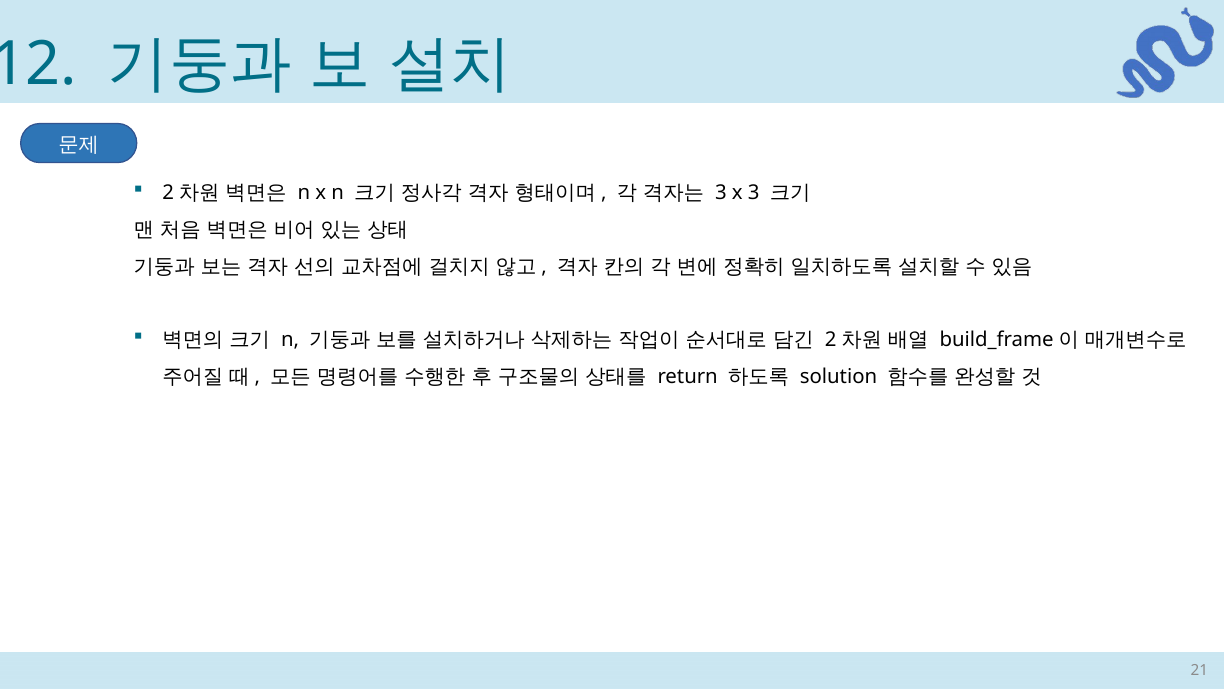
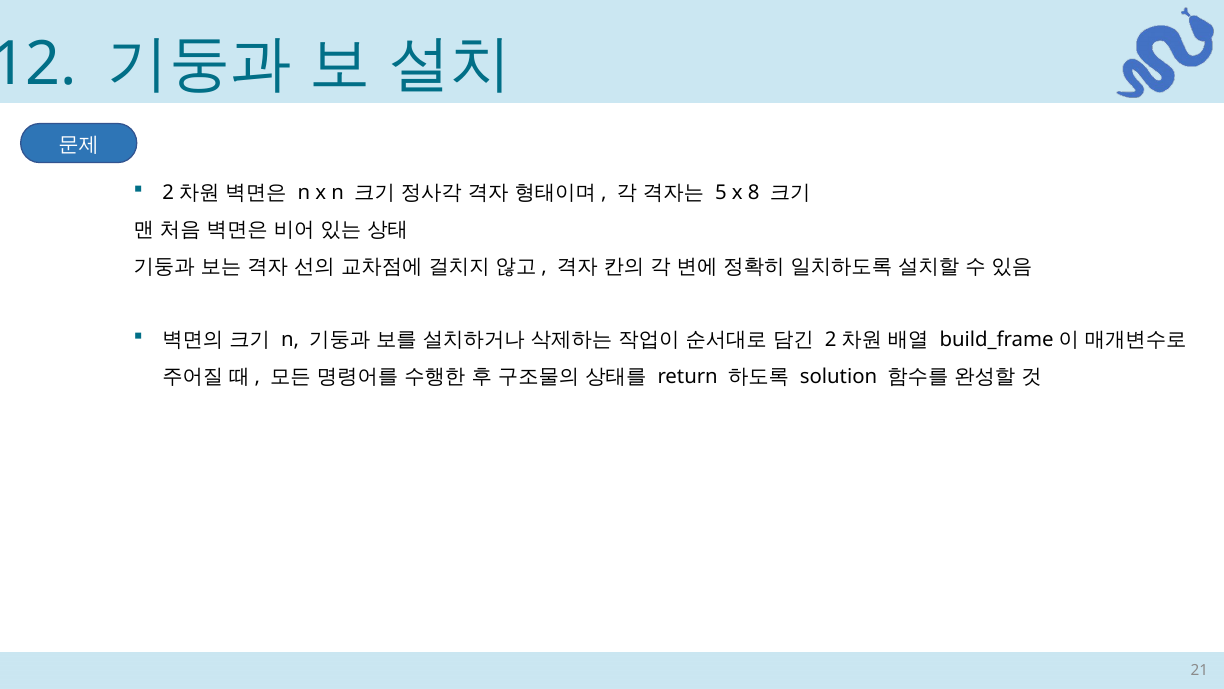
3: 3 -> 5 (721, 193)
x 3: 3 -> 8 (754, 193)
